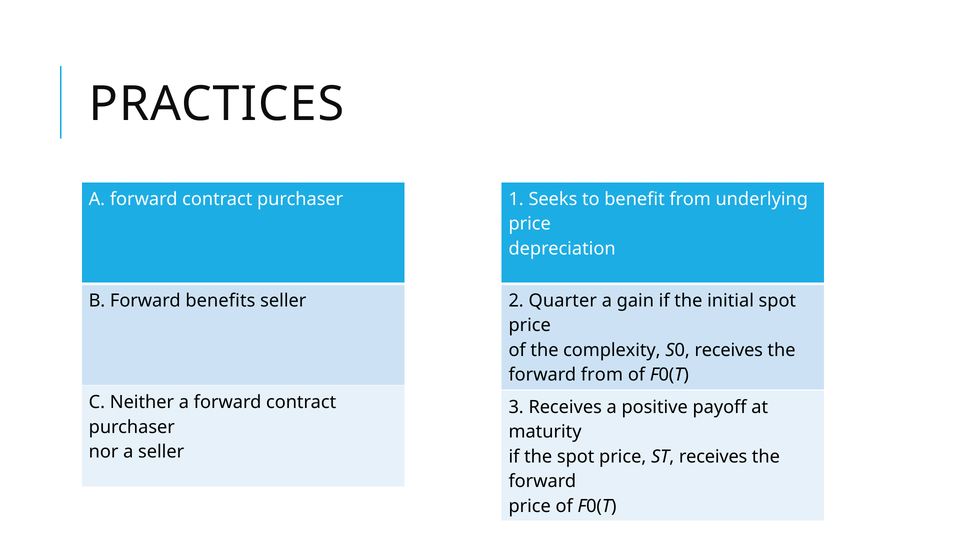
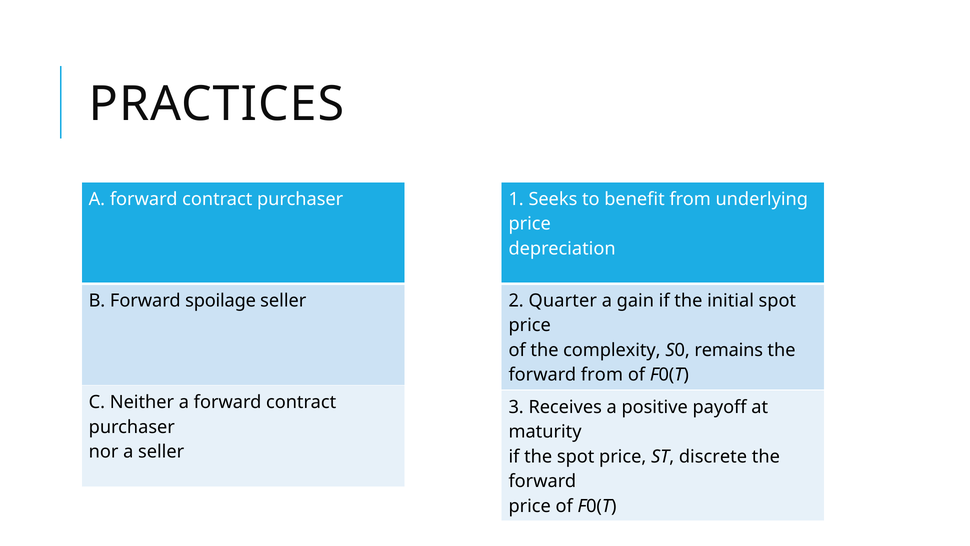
benefits: benefits -> spoilage (221, 300)
S0 receives: receives -> remains (729, 350)
ST receives: receives -> discrete (713, 456)
